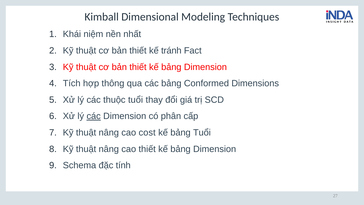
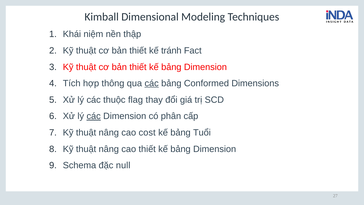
nhất: nhất -> thập (132, 34)
các underline: none -> present (152, 83)
thuộc tuổi: tuổi -> flag (136, 100)
tính: tính -> null (123, 165)
